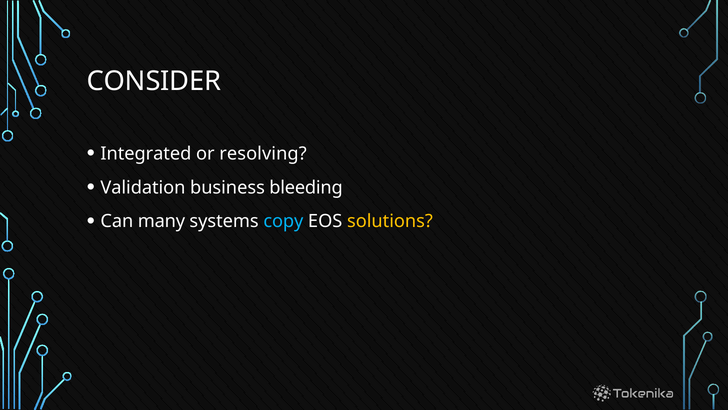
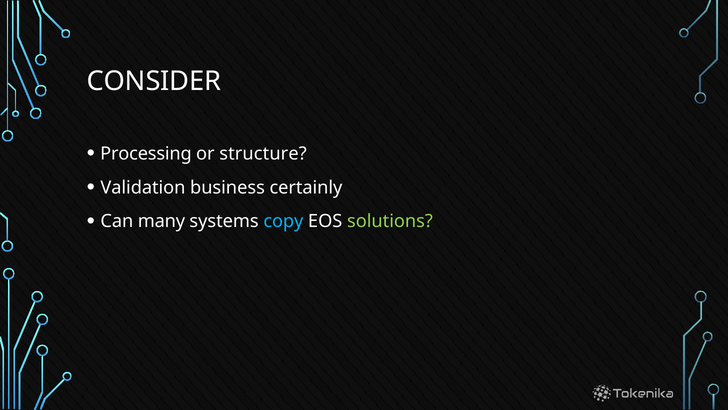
Integrated: Integrated -> Processing (146, 154)
resolving: resolving -> structure (263, 154)
bleeding: bleeding -> certainly (306, 187)
solutions colour: yellow -> light green (390, 221)
